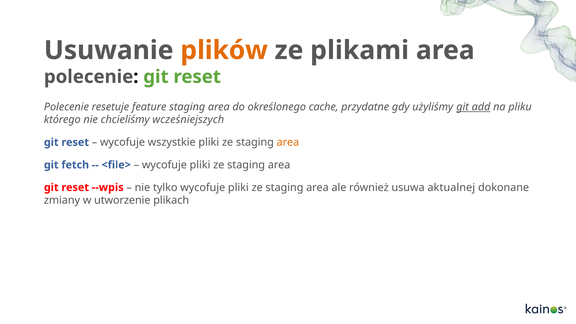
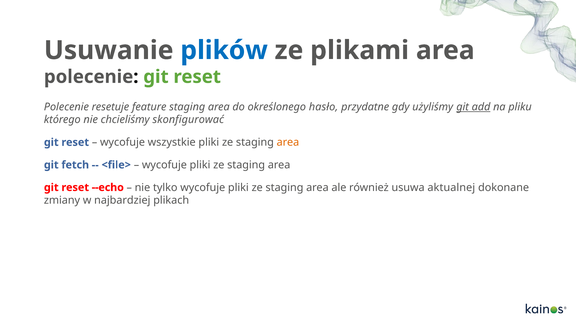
plików colour: orange -> blue (224, 50)
cache: cache -> hasło (324, 107)
wcześniejszych: wcześniejszych -> skonfigurować (188, 120)
--wpis: --wpis -> --echo (108, 187)
utworzenie: utworzenie -> najbardziej (122, 200)
